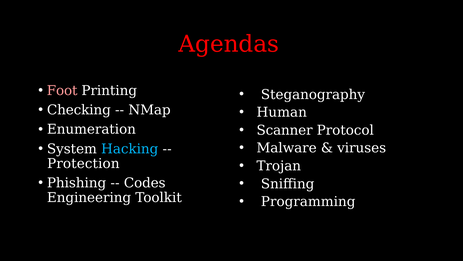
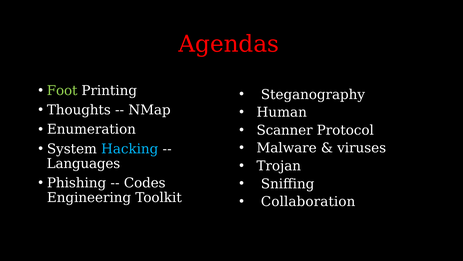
Foot colour: pink -> light green (62, 90)
Checking: Checking -> Thoughts (79, 110)
Protection: Protection -> Languages (83, 163)
Programming: Programming -> Collaboration (308, 201)
